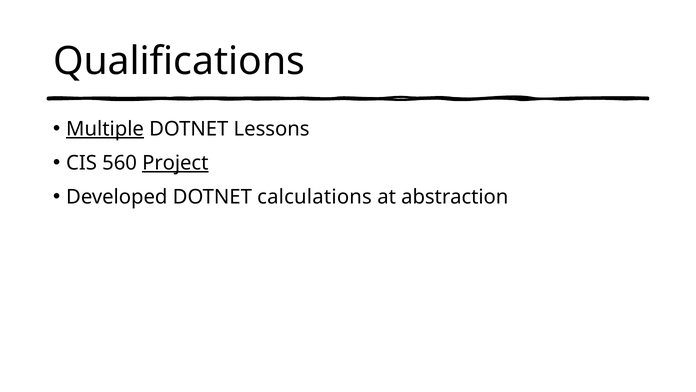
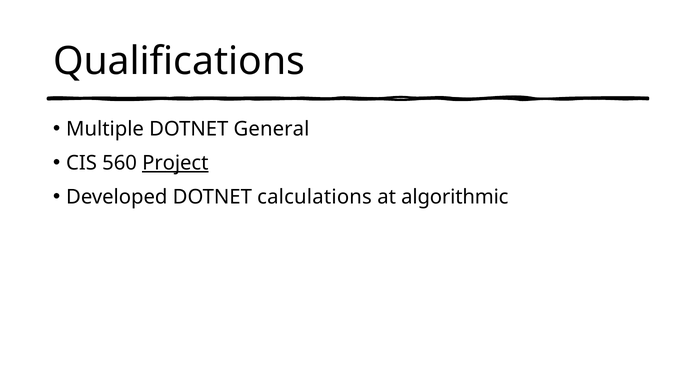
Multiple underline: present -> none (105, 129)
Lessons: Lessons -> General (272, 129)
abstraction: abstraction -> algorithmic (455, 197)
